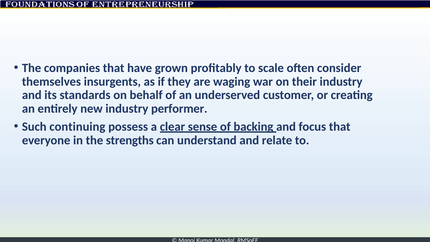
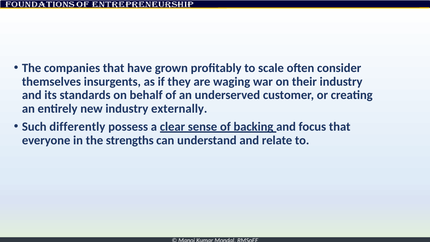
performer: performer -> externally (179, 109)
continuing: continuing -> differently (77, 127)
